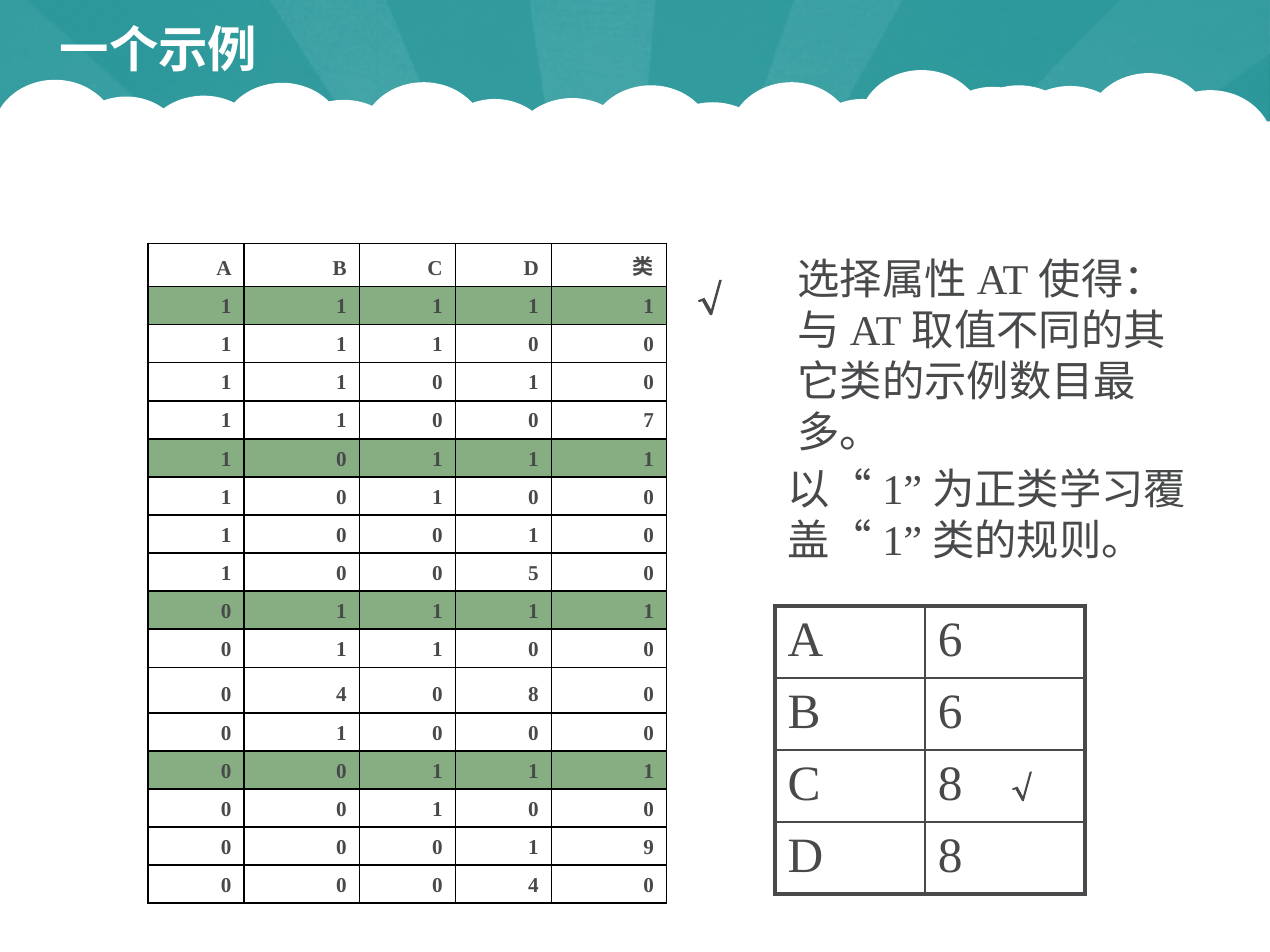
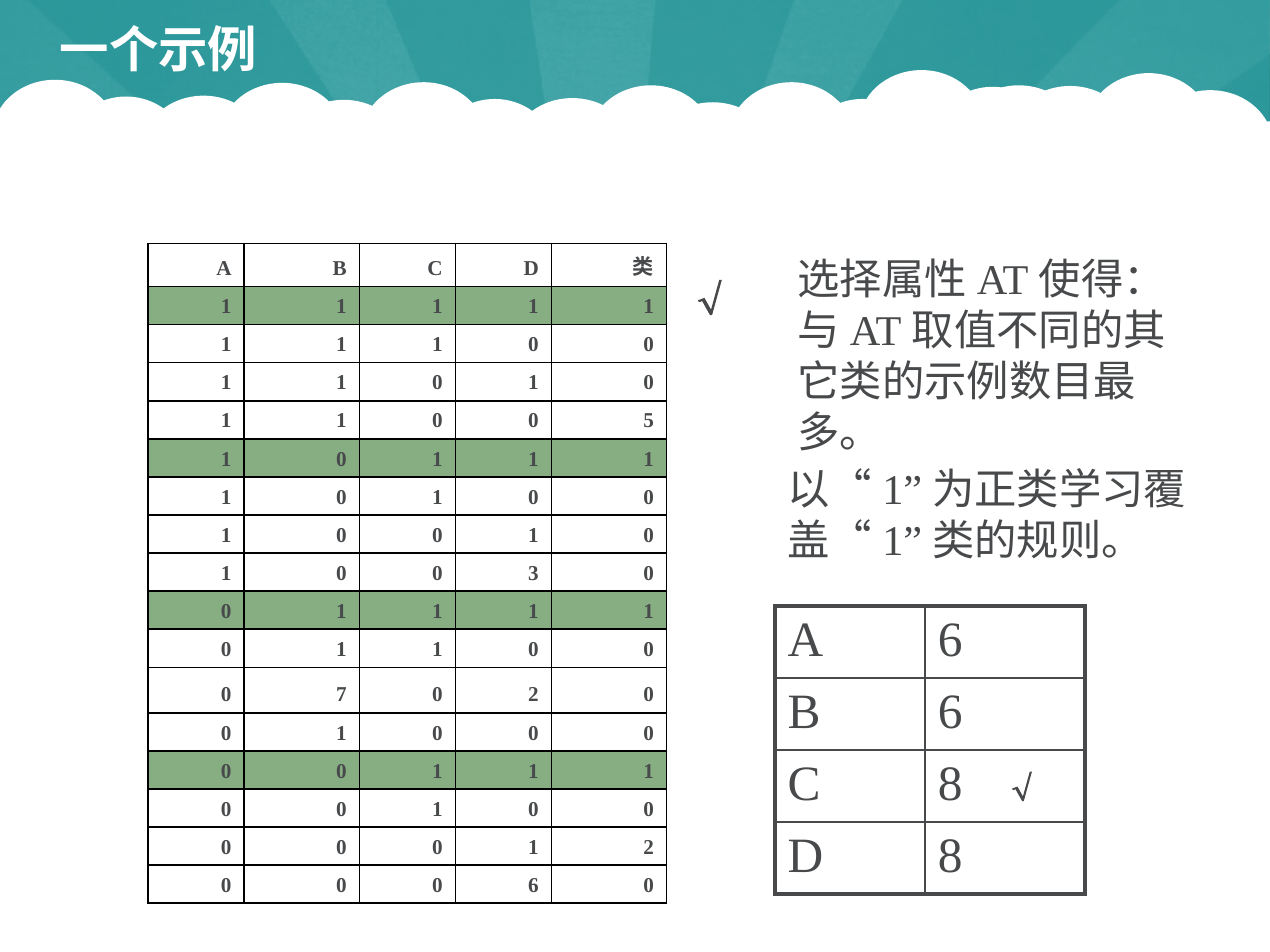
7: 7 -> 5 (649, 421)
5: 5 -> 3 (534, 574)
4: 4 -> 7 (341, 695)
0 8: 8 -> 2 (534, 695)
1 9: 9 -> 2 (649, 848)
4: 4 -> 6 (534, 886)
